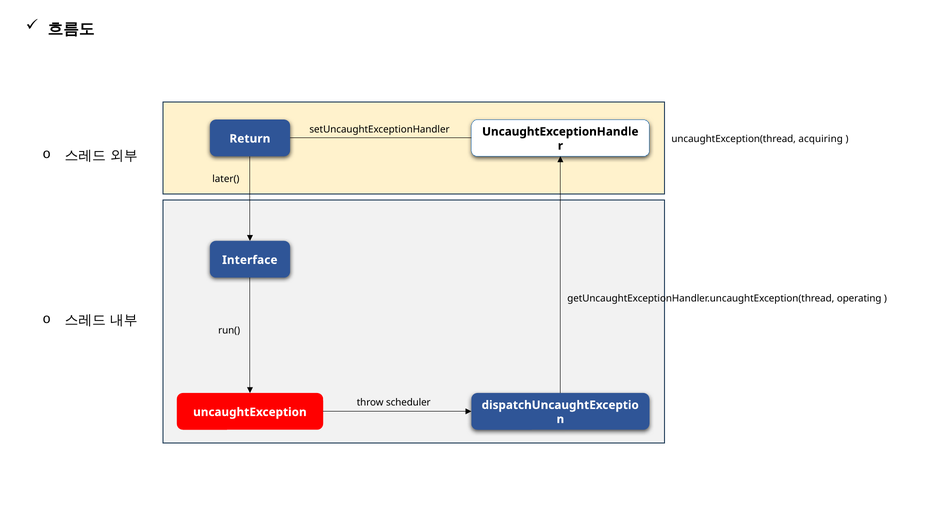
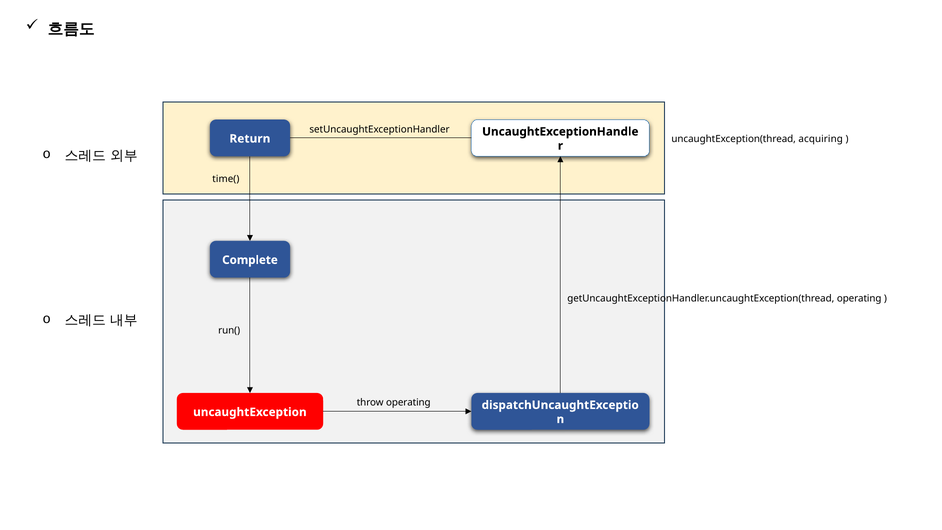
later(: later( -> time( (226, 179)
Interface: Interface -> Complete (250, 260)
throw scheduler: scheduler -> operating (408, 402)
